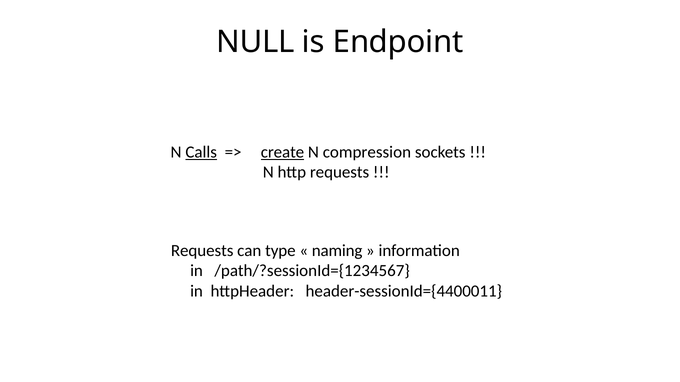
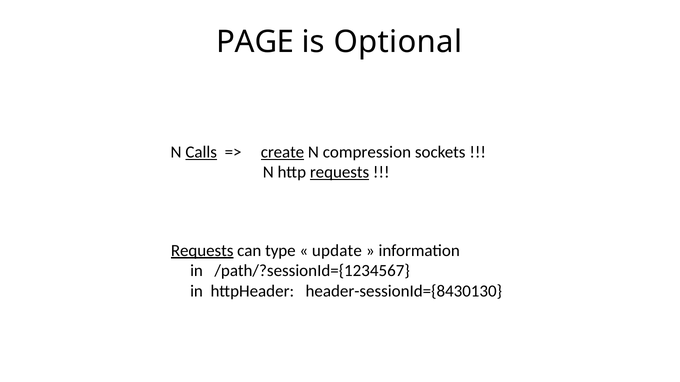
NULL: NULL -> PAGE (255, 42)
Endpoint: Endpoint -> Optional (398, 42)
requests underline: none -> present (340, 173)
Requests underline: none -> present (202, 251)
naming: naming -> update (337, 251)
header-sessionId={4400011: header-sessionId={4400011 -> header-sessionId={8430130 (404, 292)
